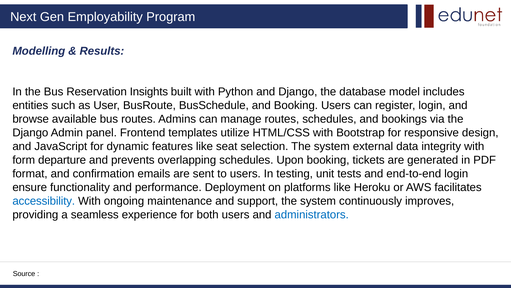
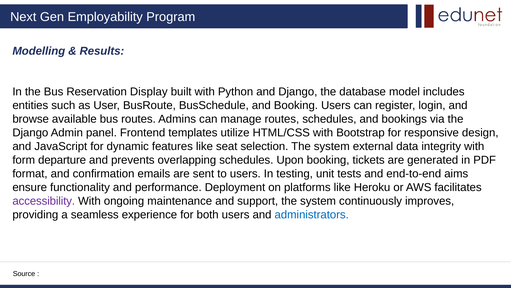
Insights: Insights -> Display (149, 92)
end-to-end login: login -> aims (456, 173)
accessibility colour: blue -> purple (44, 201)
